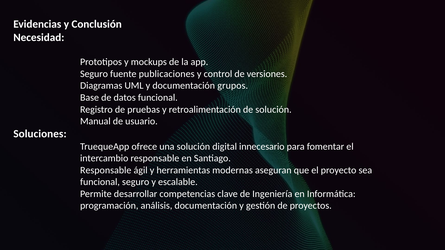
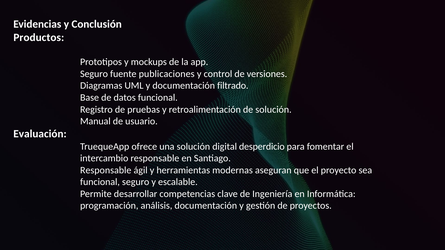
Necesidad: Necesidad -> Productos (39, 38)
grupos: grupos -> filtrado (233, 86)
Soluciones: Soluciones -> Evaluación (40, 134)
innecesario: innecesario -> desperdicio (262, 147)
